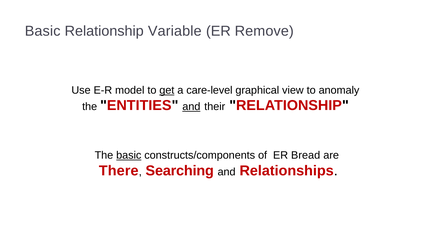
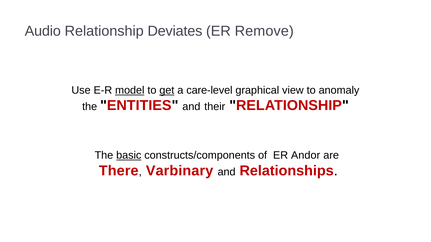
Basic: Basic -> Audio (43, 31)
Variable: Variable -> Deviates (175, 31)
model underline: none -> present (130, 90)
and underline: present -> none (191, 107)
Bread: Bread -> Andor (306, 156)
Searching: Searching -> Varbinary (180, 171)
